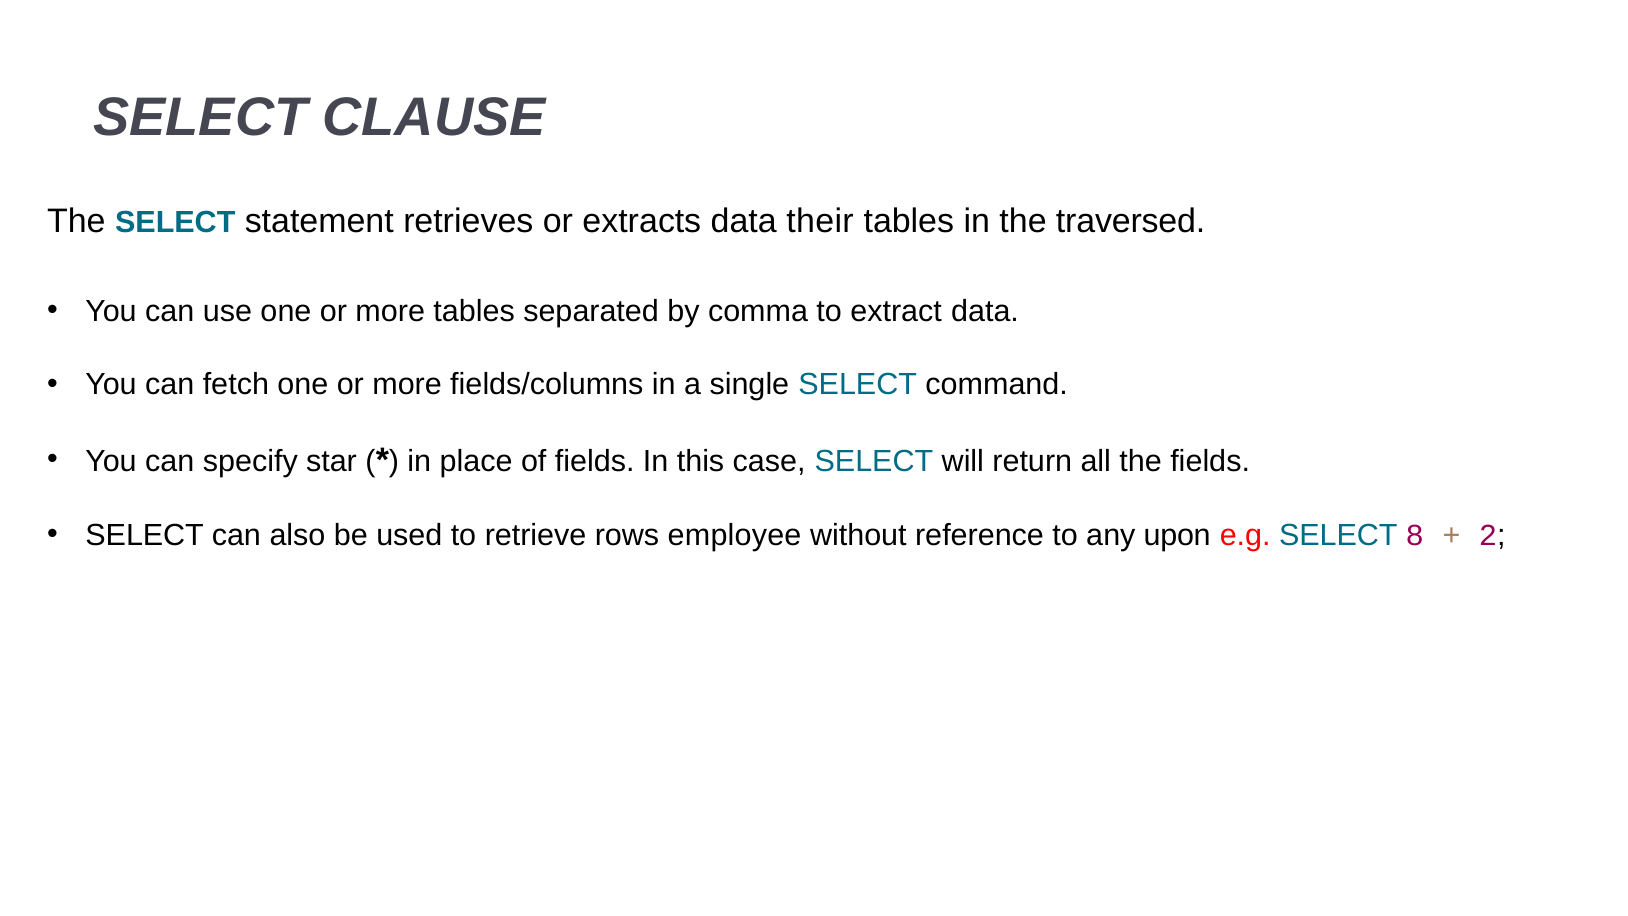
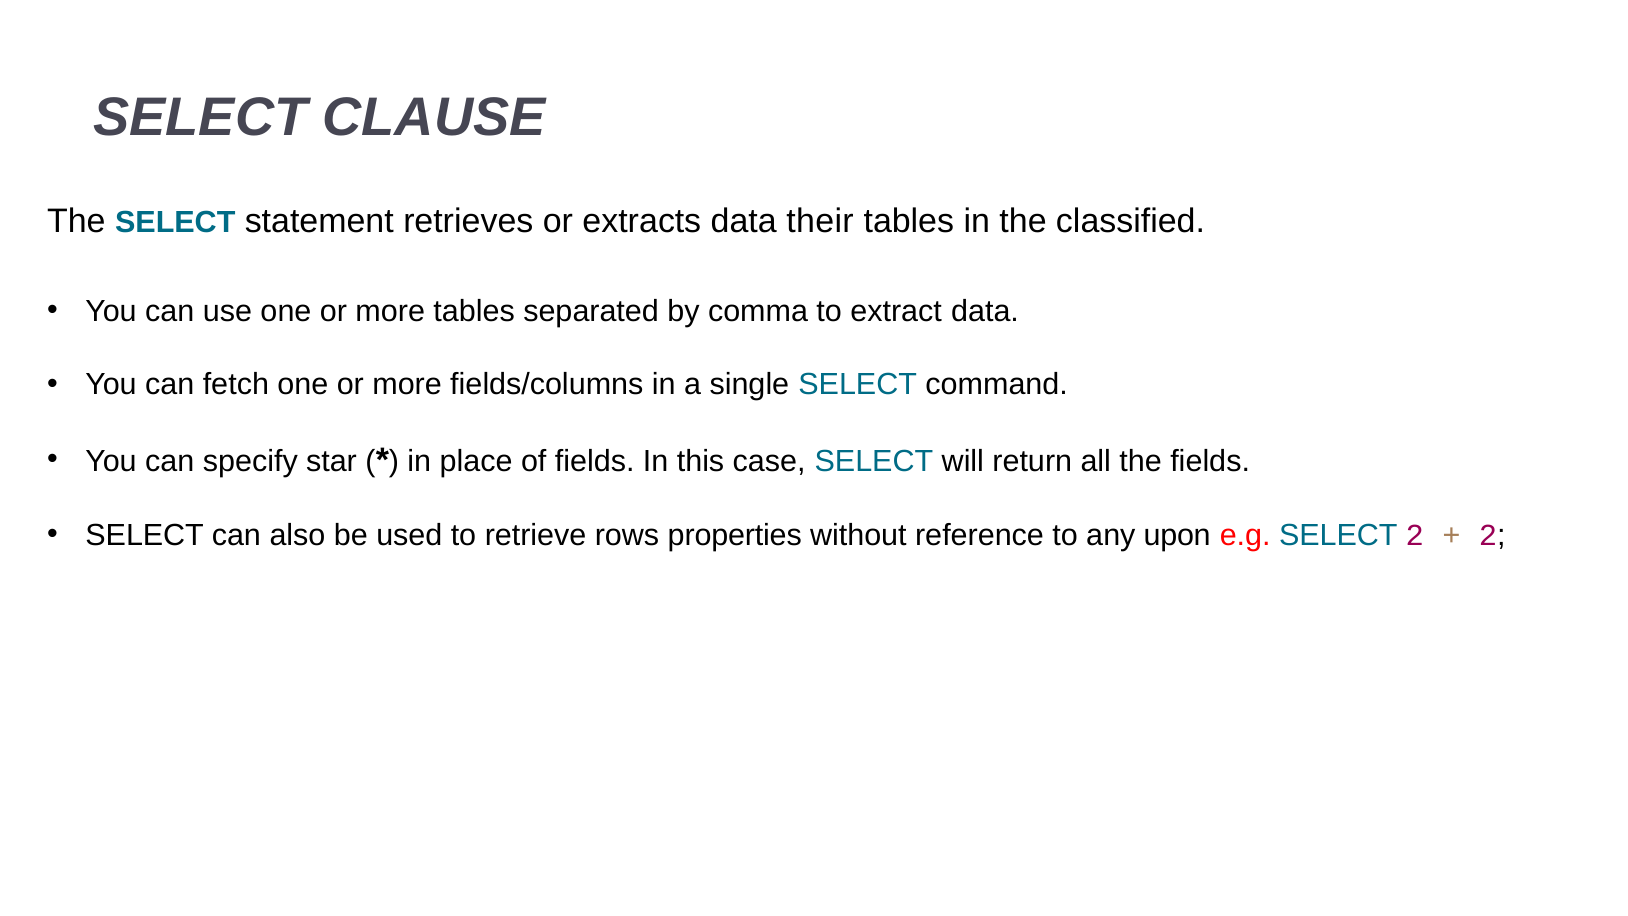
traversed: traversed -> classified (1131, 221)
employee: employee -> properties (735, 535)
SELECT 8: 8 -> 2 (1415, 535)
